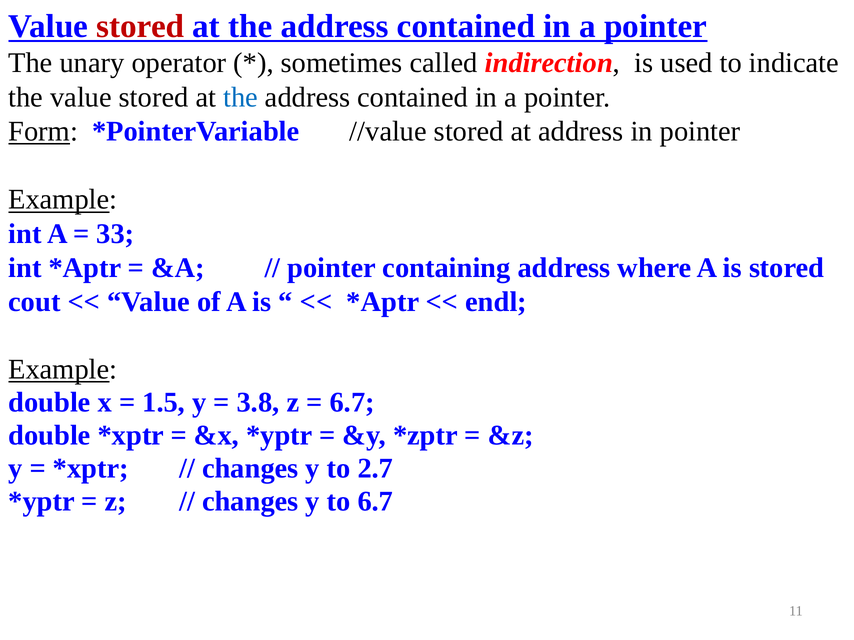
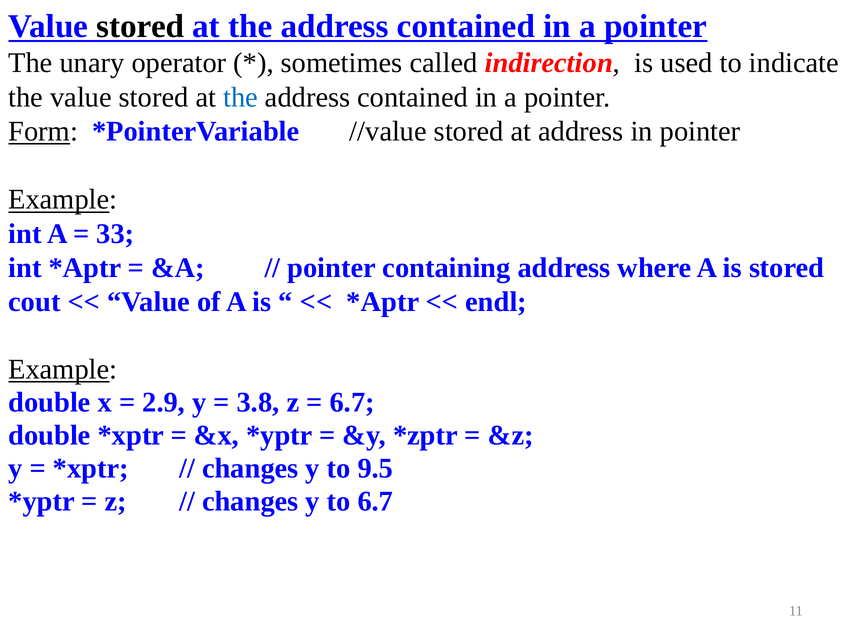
stored colour: red -> black (140, 26)
1.5: 1.5 -> 2.9 (164, 403)
2.7: 2.7 -> 9.5 (375, 469)
